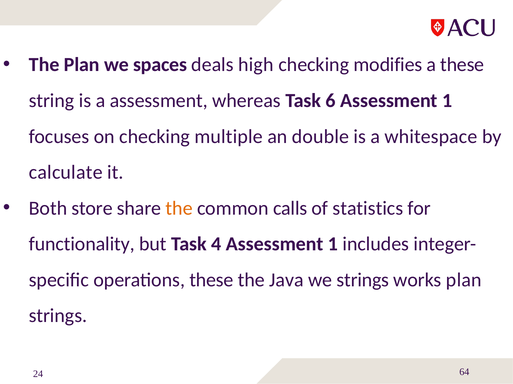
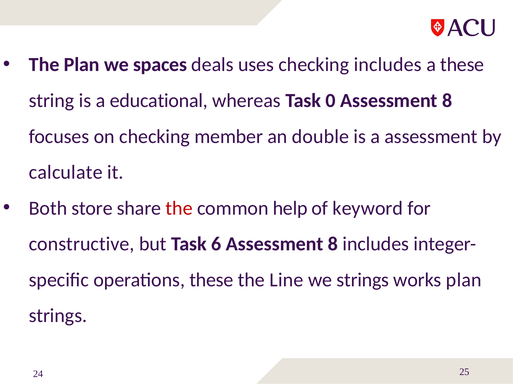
high: high -> uses (256, 65)
checking modifies: modifies -> includes (388, 65)
a assessment: assessment -> educational (159, 101)
6: 6 -> 0 (331, 101)
1: 1 -> 8 (447, 101)
multiple: multiple -> member (229, 137)
a whitespace: whitespace -> assessment (431, 137)
the colour: orange -> red (179, 209)
calls: calls -> help (290, 209)
statistics: statistics -> keyword (368, 209)
functionality: functionality -> constructive (82, 245)
4: 4 -> 6 (216, 245)
1: 1 -> 8 (333, 245)
Java: Java -> Line (286, 280)
64: 64 -> 25 (464, 373)
